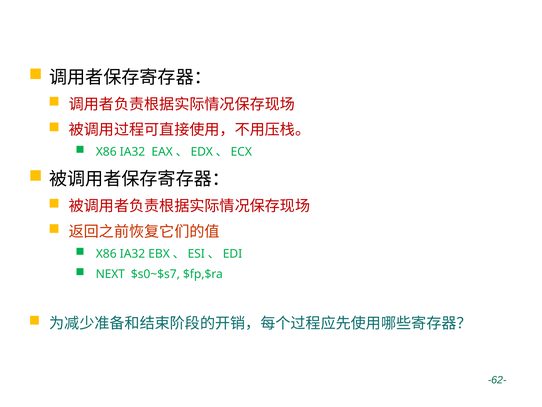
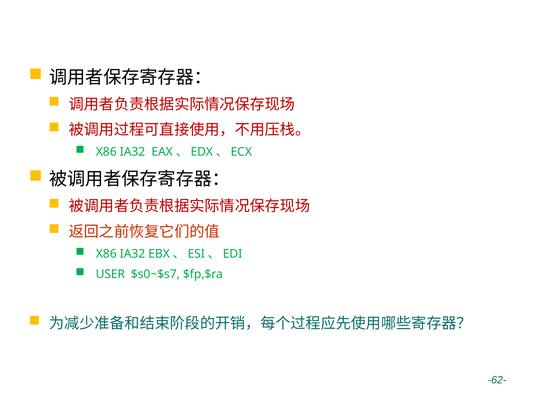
NEXT: NEXT -> USER (110, 274)
